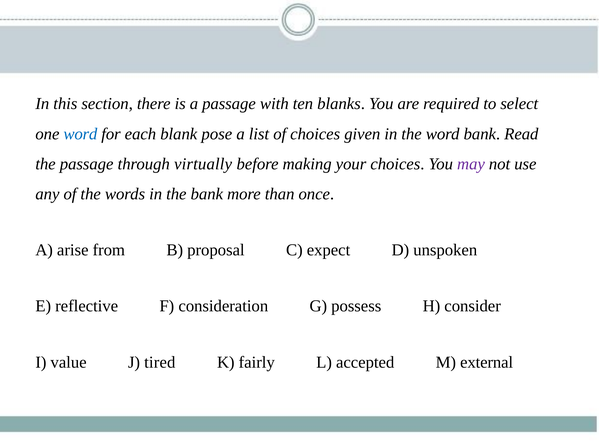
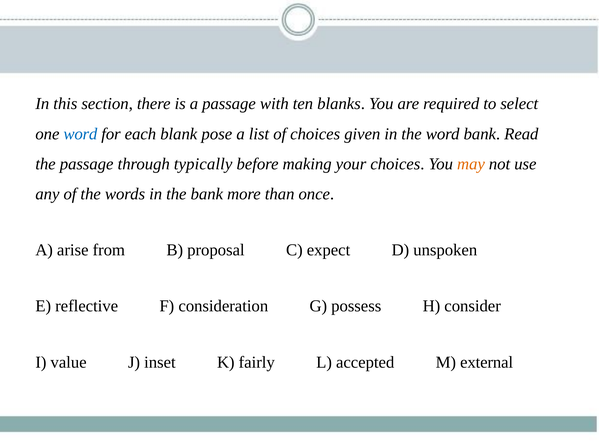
virtually: virtually -> typically (203, 164)
may colour: purple -> orange (471, 164)
tired: tired -> inset (160, 362)
